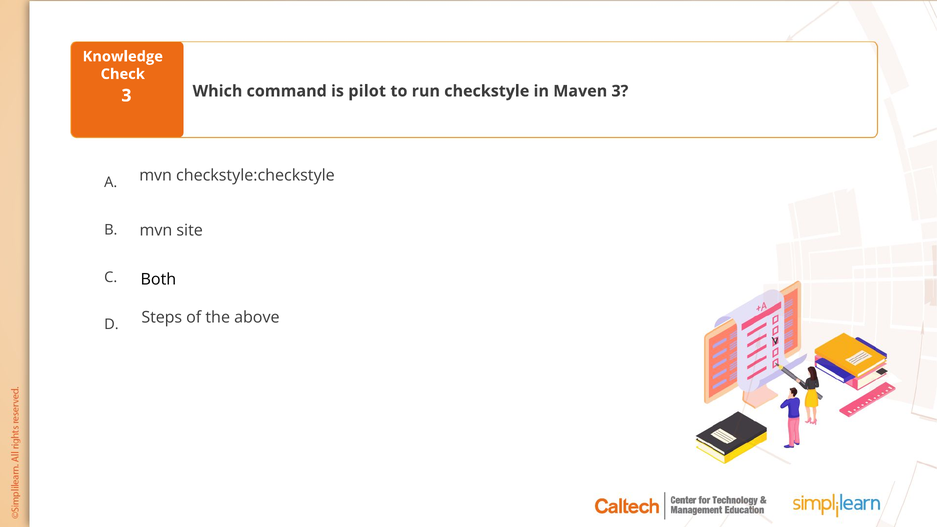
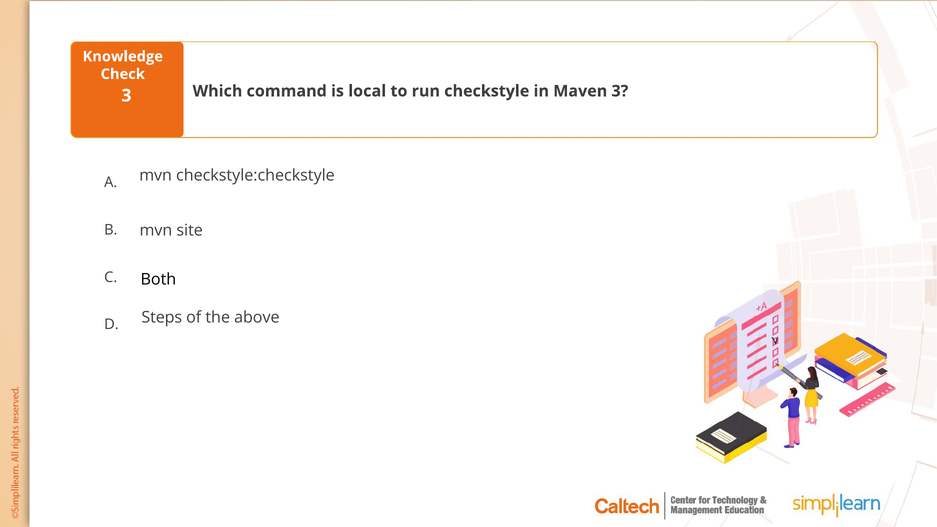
pilot: pilot -> local (367, 91)
